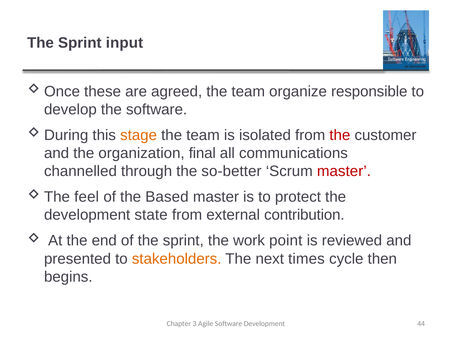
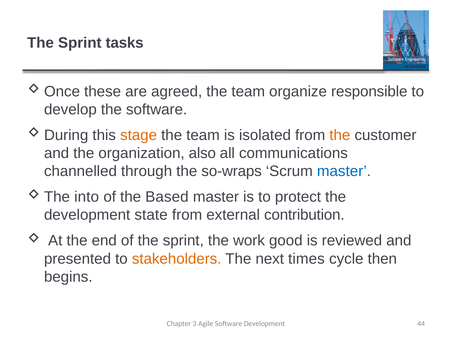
input: input -> tasks (125, 43)
the colour: red -> orange (340, 135)
final: final -> also (202, 153)
so-better: so-better -> so-wraps (232, 171)
master colour: red -> blue (344, 171)
feel: feel -> into (87, 197)
point: point -> good (286, 241)
